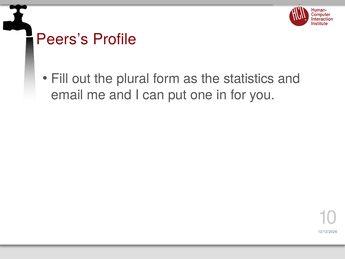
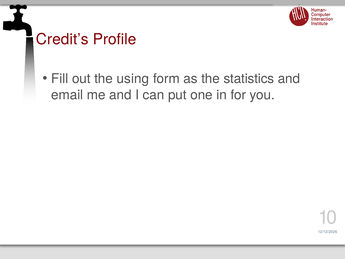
Peers’s: Peers’s -> Credit’s (62, 39)
plural: plural -> using (133, 79)
